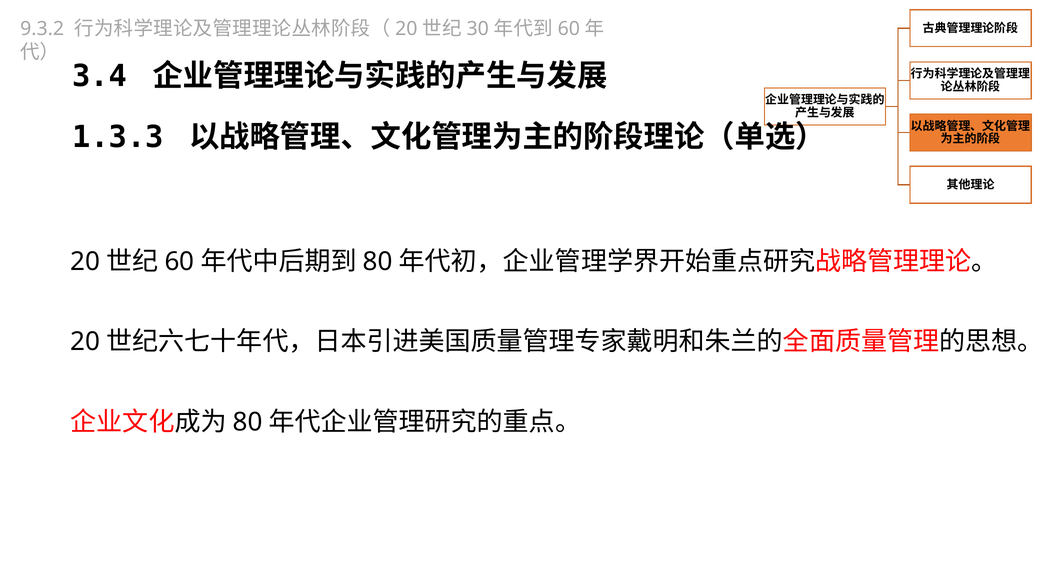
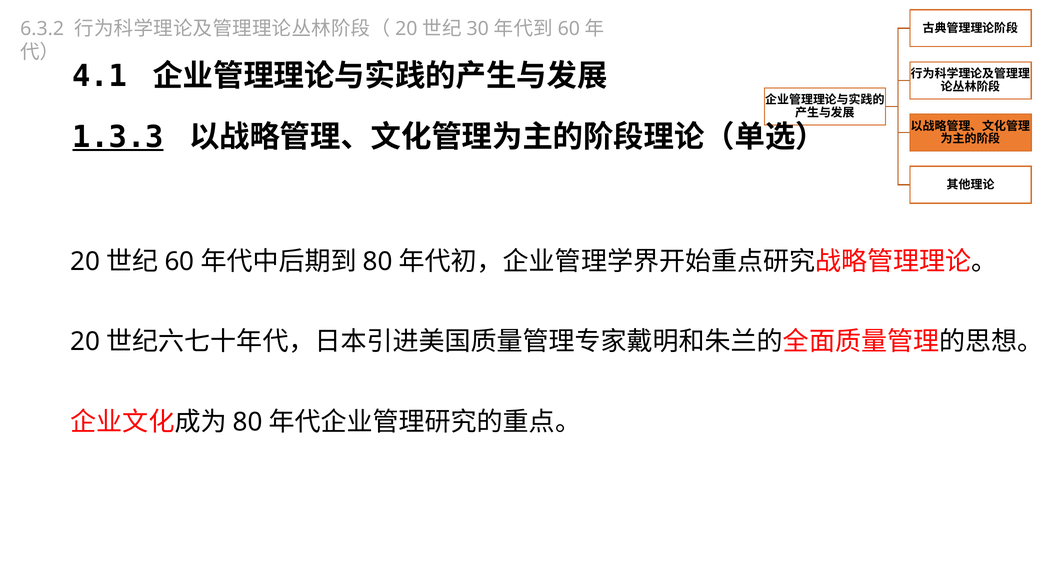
9.3.2: 9.3.2 -> 6.3.2 (42, 29)
3.4: 3.4 -> 4.1 (100, 76)
1.3.3 underline: none -> present (118, 137)
